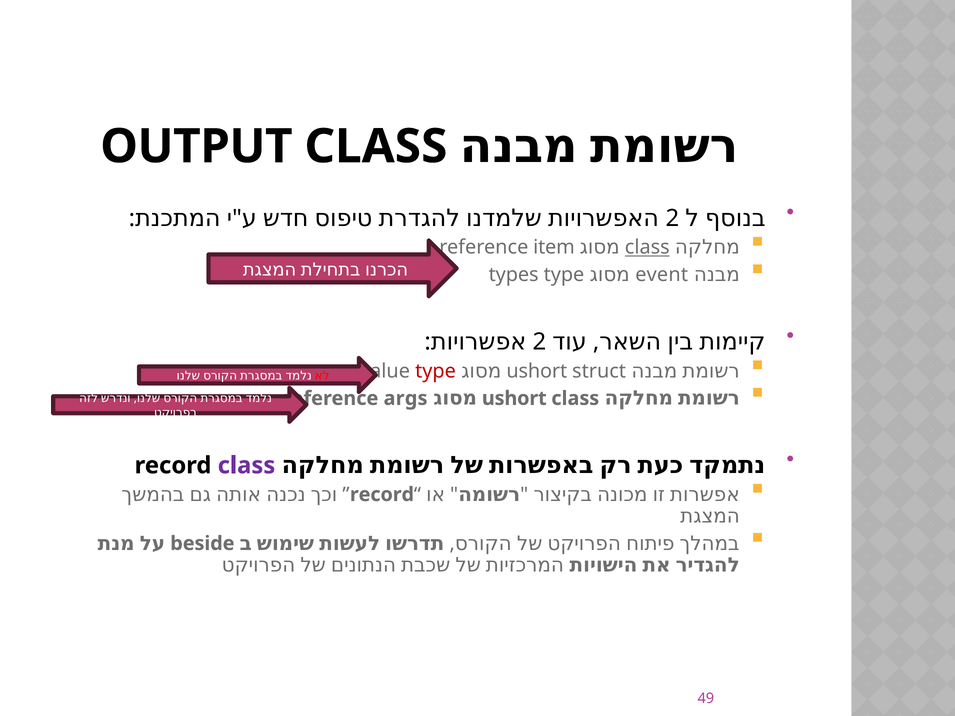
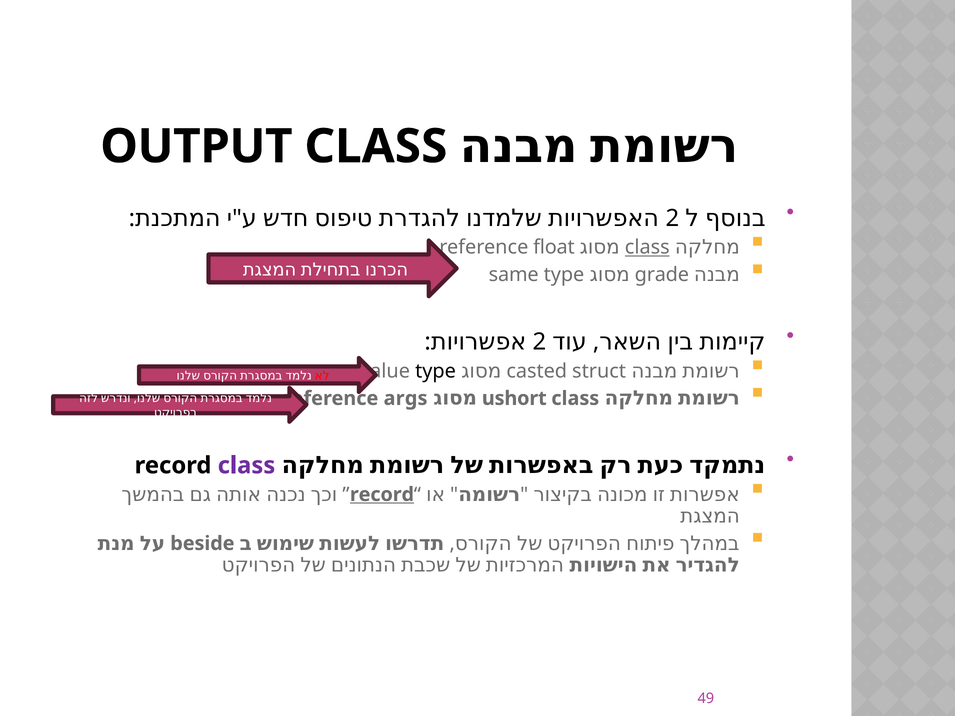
item: item -> float (554, 247)
types: types -> same (514, 275)
event: event -> grade (662, 275)
type colour: red -> black (436, 371)
ushort: ushort -> casted (537, 371)
record underline: none -> present (382, 495)
